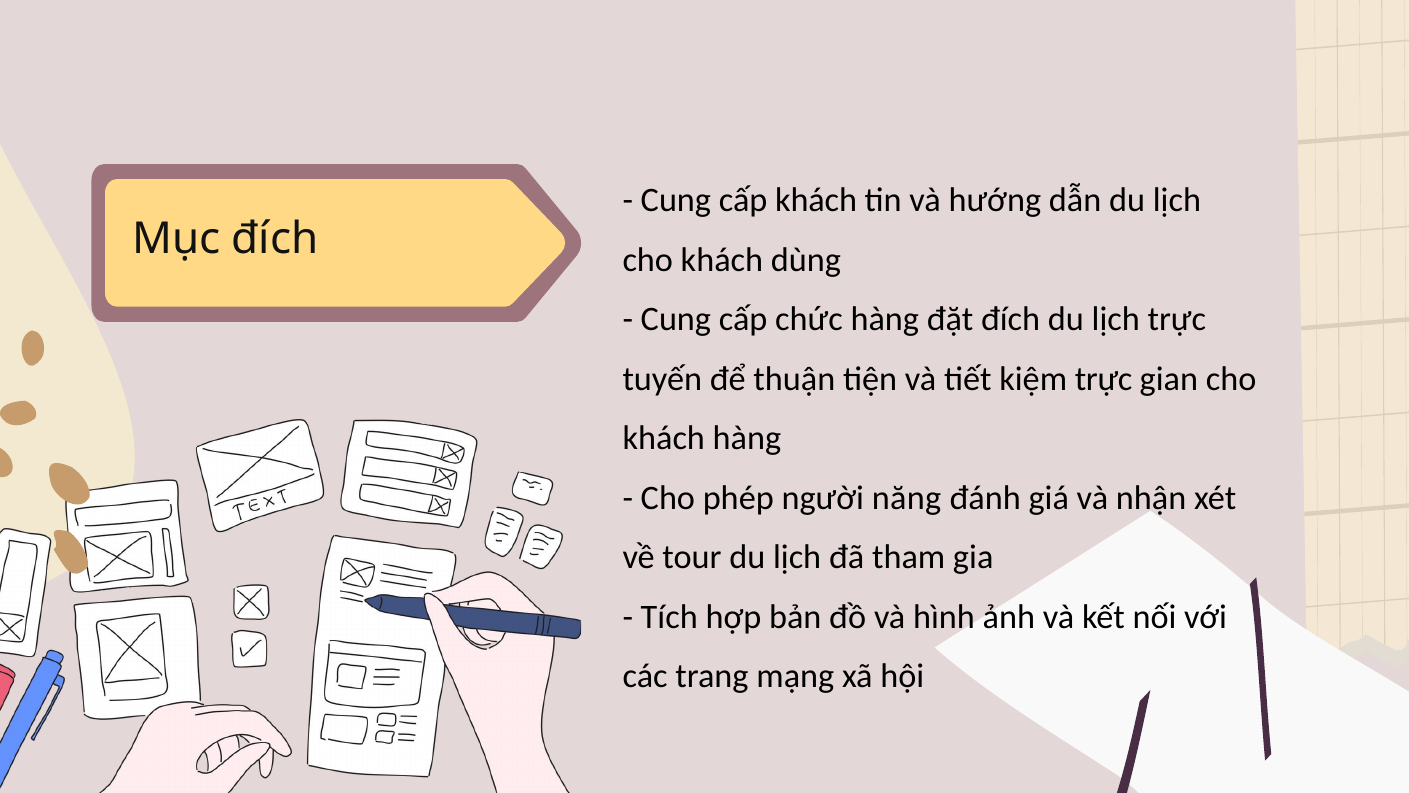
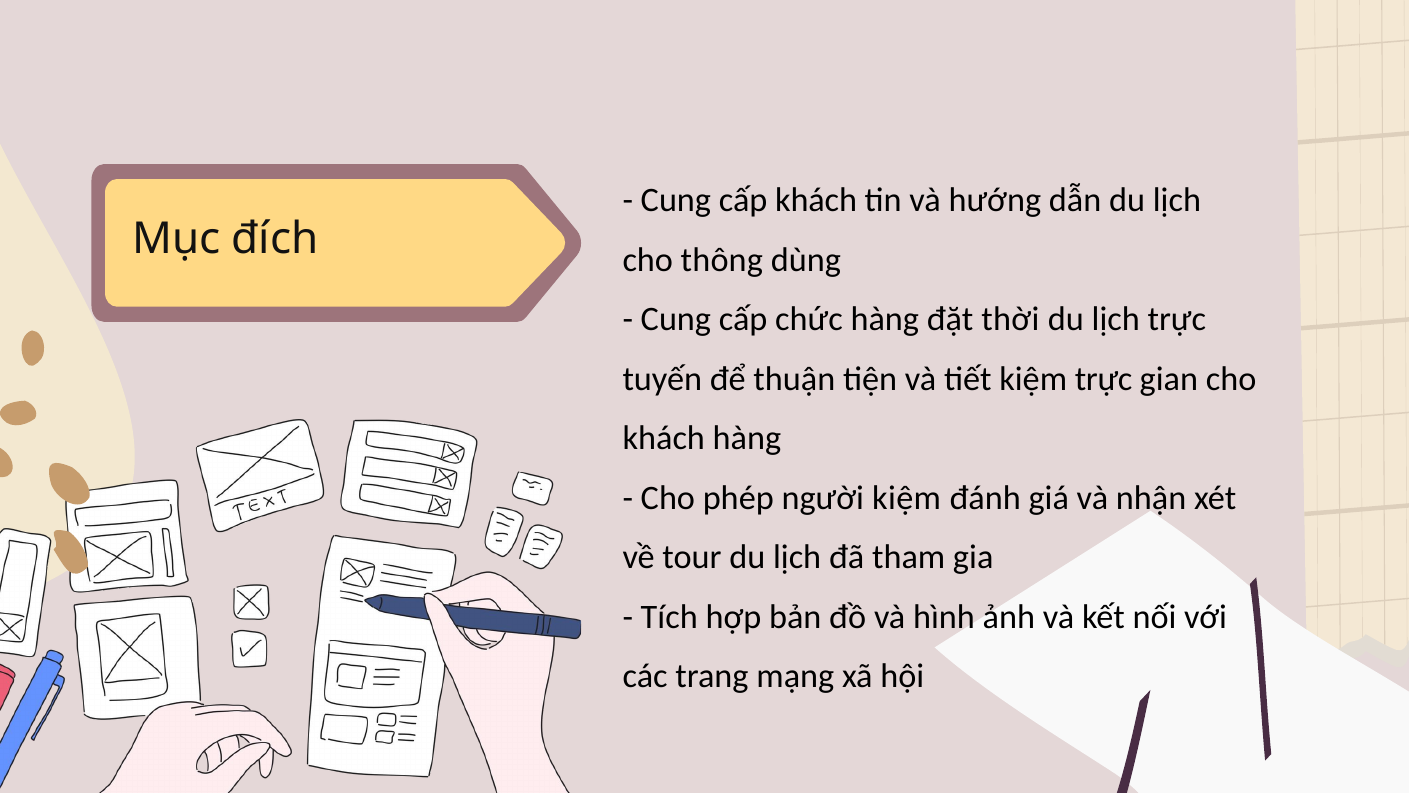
khách: khách -> thông (722, 260)
đặt đích: đích -> thời (1010, 319)
người năng: năng -> kiệm (907, 498)
